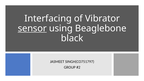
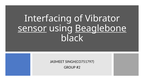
Beaglebone underline: none -> present (101, 28)
